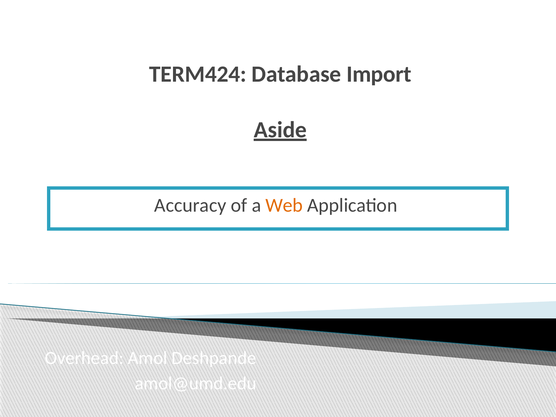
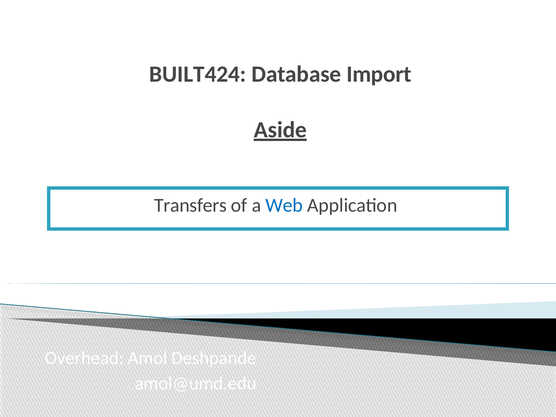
TERM424: TERM424 -> BUILT424 (198, 74)
Accuracy: Accuracy -> Transfers (190, 205)
Web colour: orange -> blue (284, 205)
